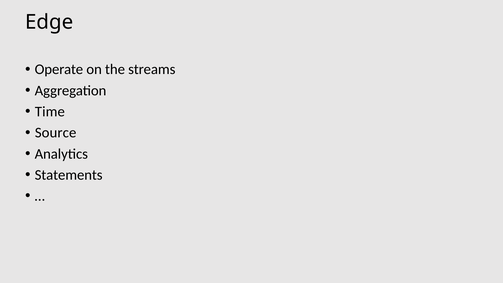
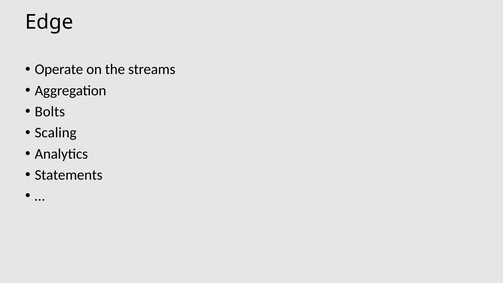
Time: Time -> Bolts (50, 112)
Source: Source -> Scaling (56, 133)
